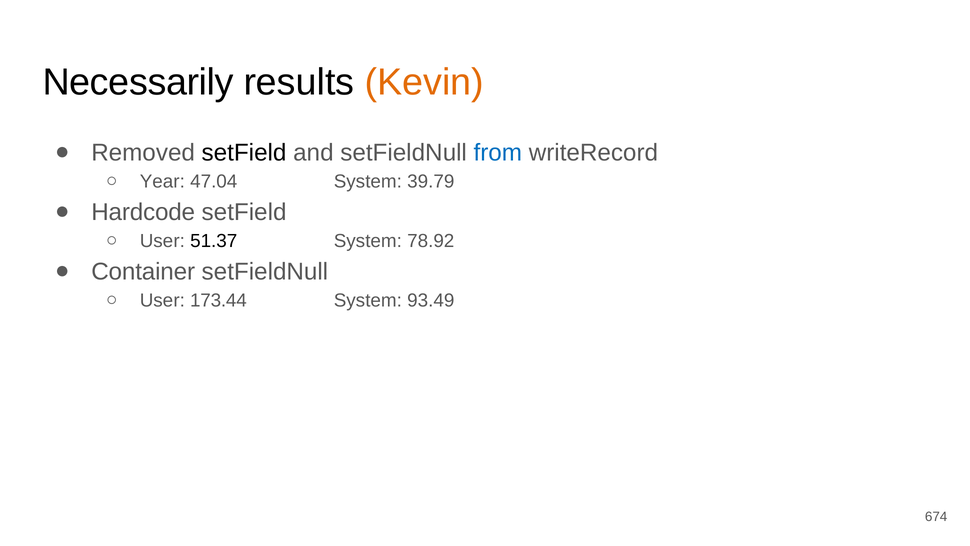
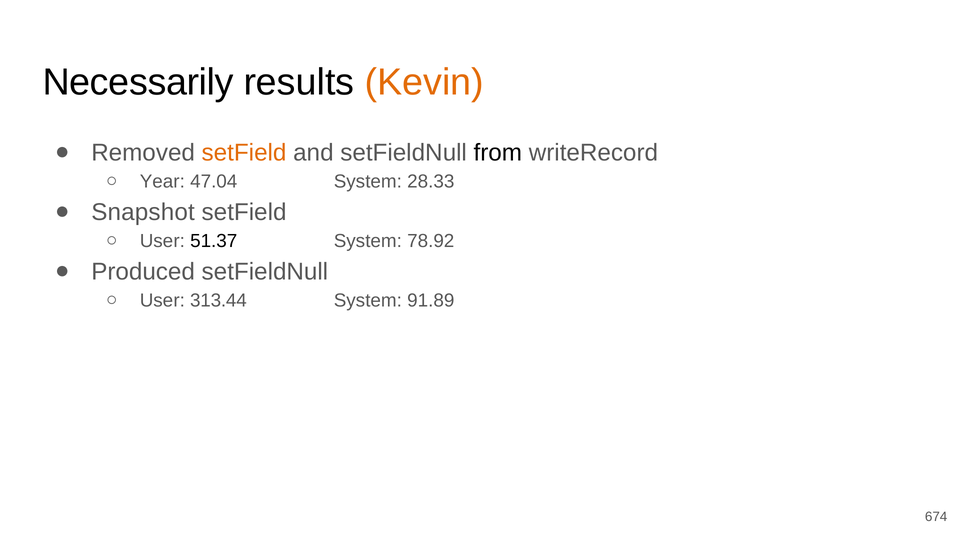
setField colour: black -> orange (244, 153)
from colour: blue -> black (498, 153)
39.79: 39.79 -> 28.33 (431, 181)
Hardcode: Hardcode -> Snapshot (143, 212)
Container: Container -> Produced (143, 271)
173.44: 173.44 -> 313.44 (218, 300)
93.49: 93.49 -> 91.89 (431, 300)
